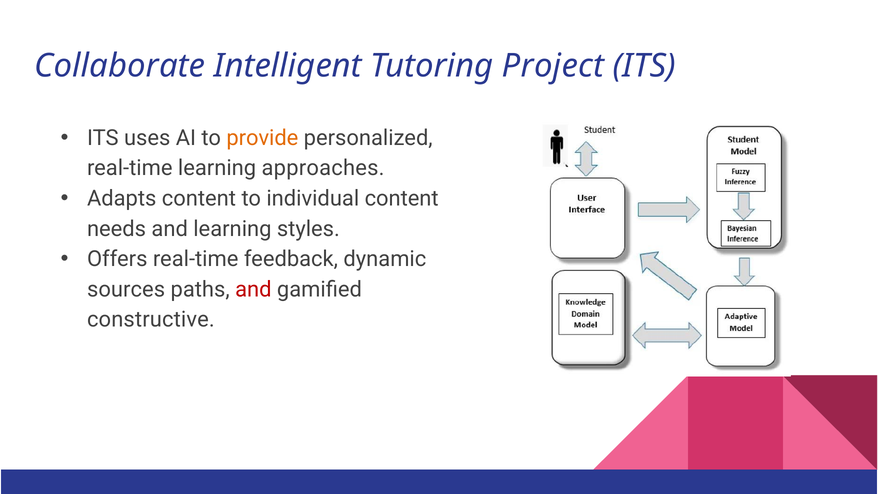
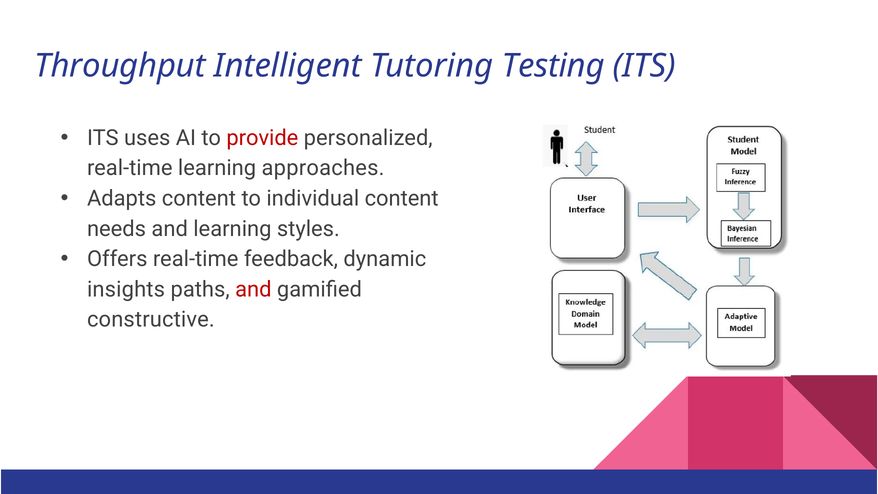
Collaborate: Collaborate -> Throughput (120, 66)
Project: Project -> Testing (553, 66)
provide colour: orange -> red (262, 138)
sources: sources -> insights (126, 289)
